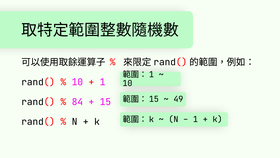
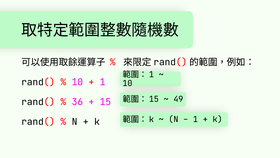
84: 84 -> 36 (77, 102)
